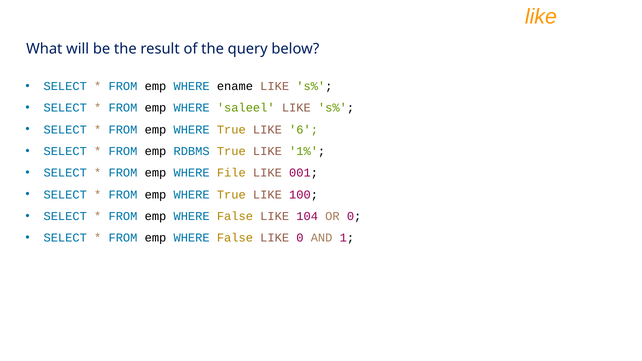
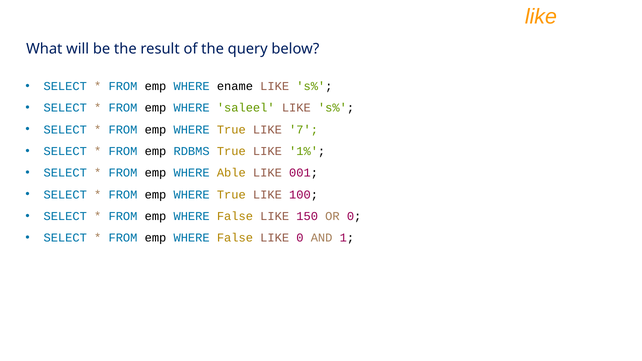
6: 6 -> 7 (304, 130)
File: File -> Able (231, 173)
104: 104 -> 150 (307, 216)
